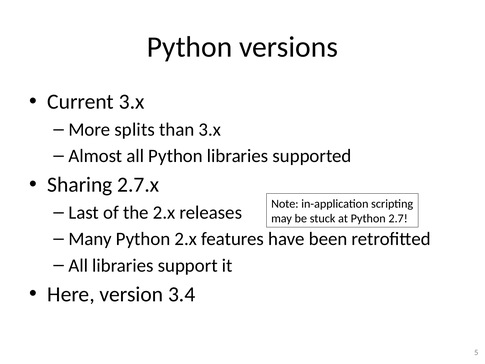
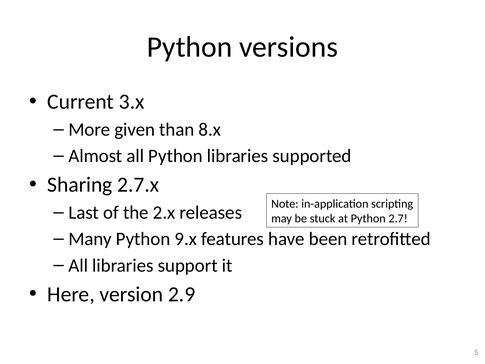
splits: splits -> given (135, 130)
than 3.x: 3.x -> 8.x (210, 130)
Python 2.x: 2.x -> 9.x (186, 239)
3.4: 3.4 -> 2.9 (182, 294)
